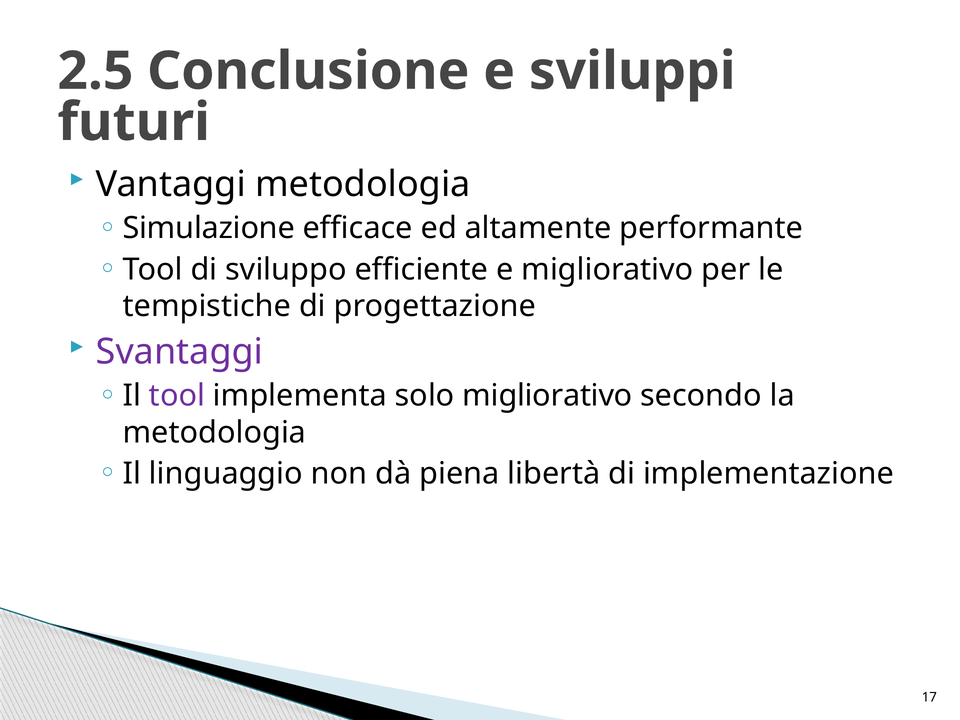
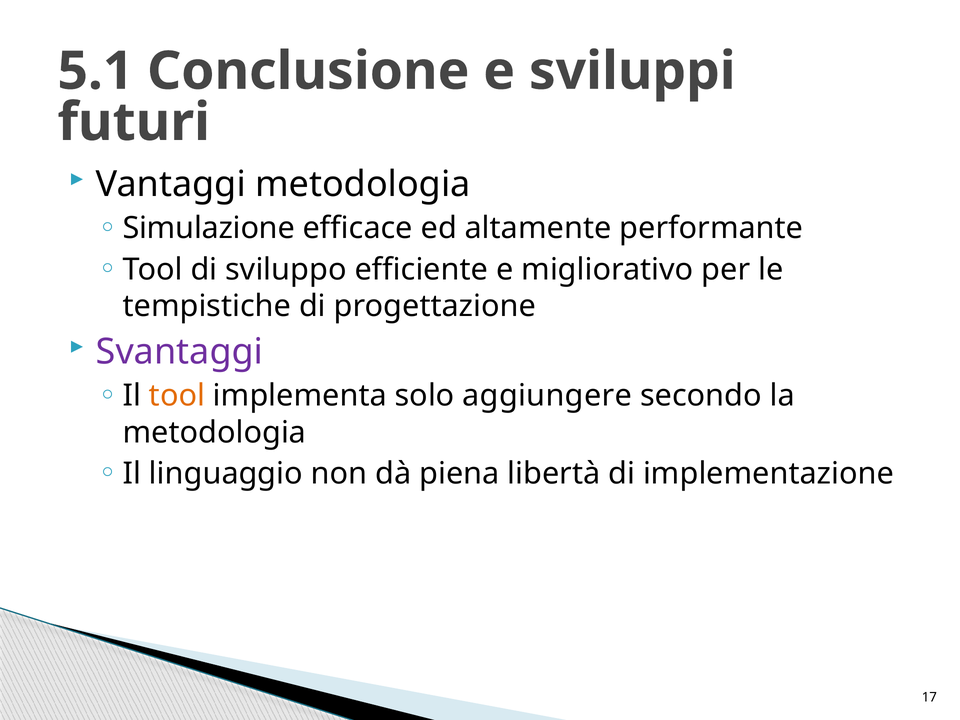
2.5: 2.5 -> 5.1 (95, 71)
tool colour: purple -> orange (177, 396)
solo migliorativo: migliorativo -> aggiungere (547, 396)
